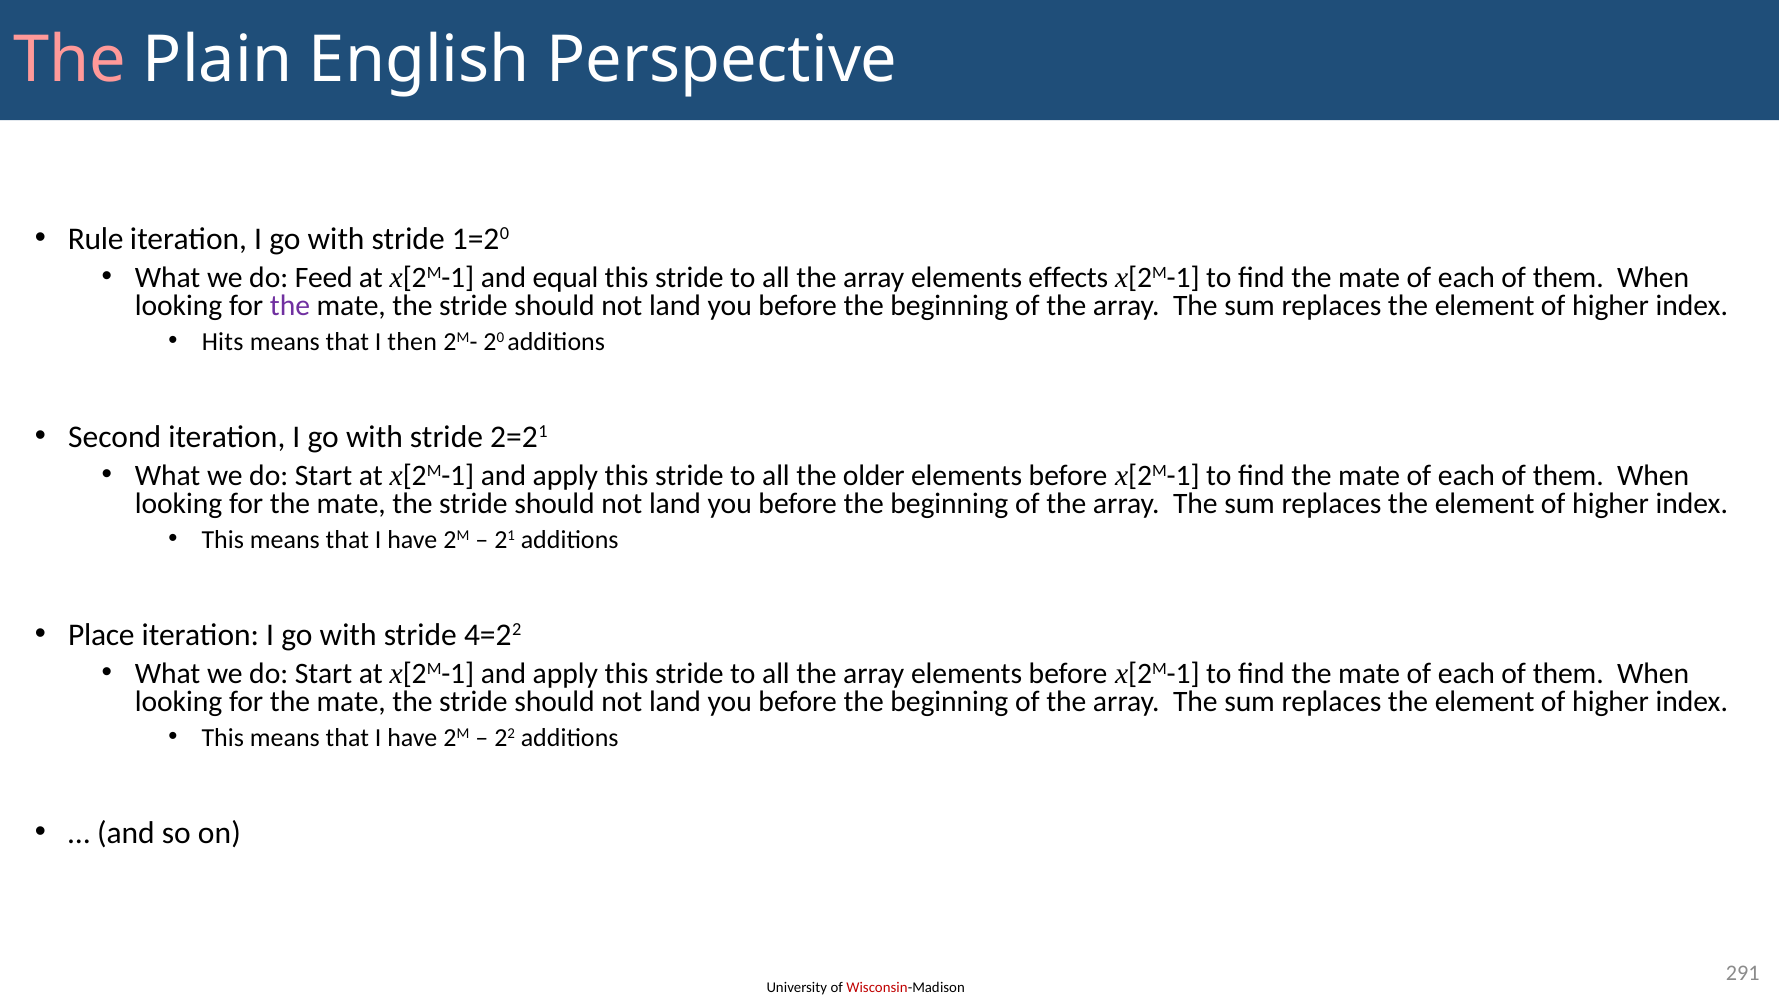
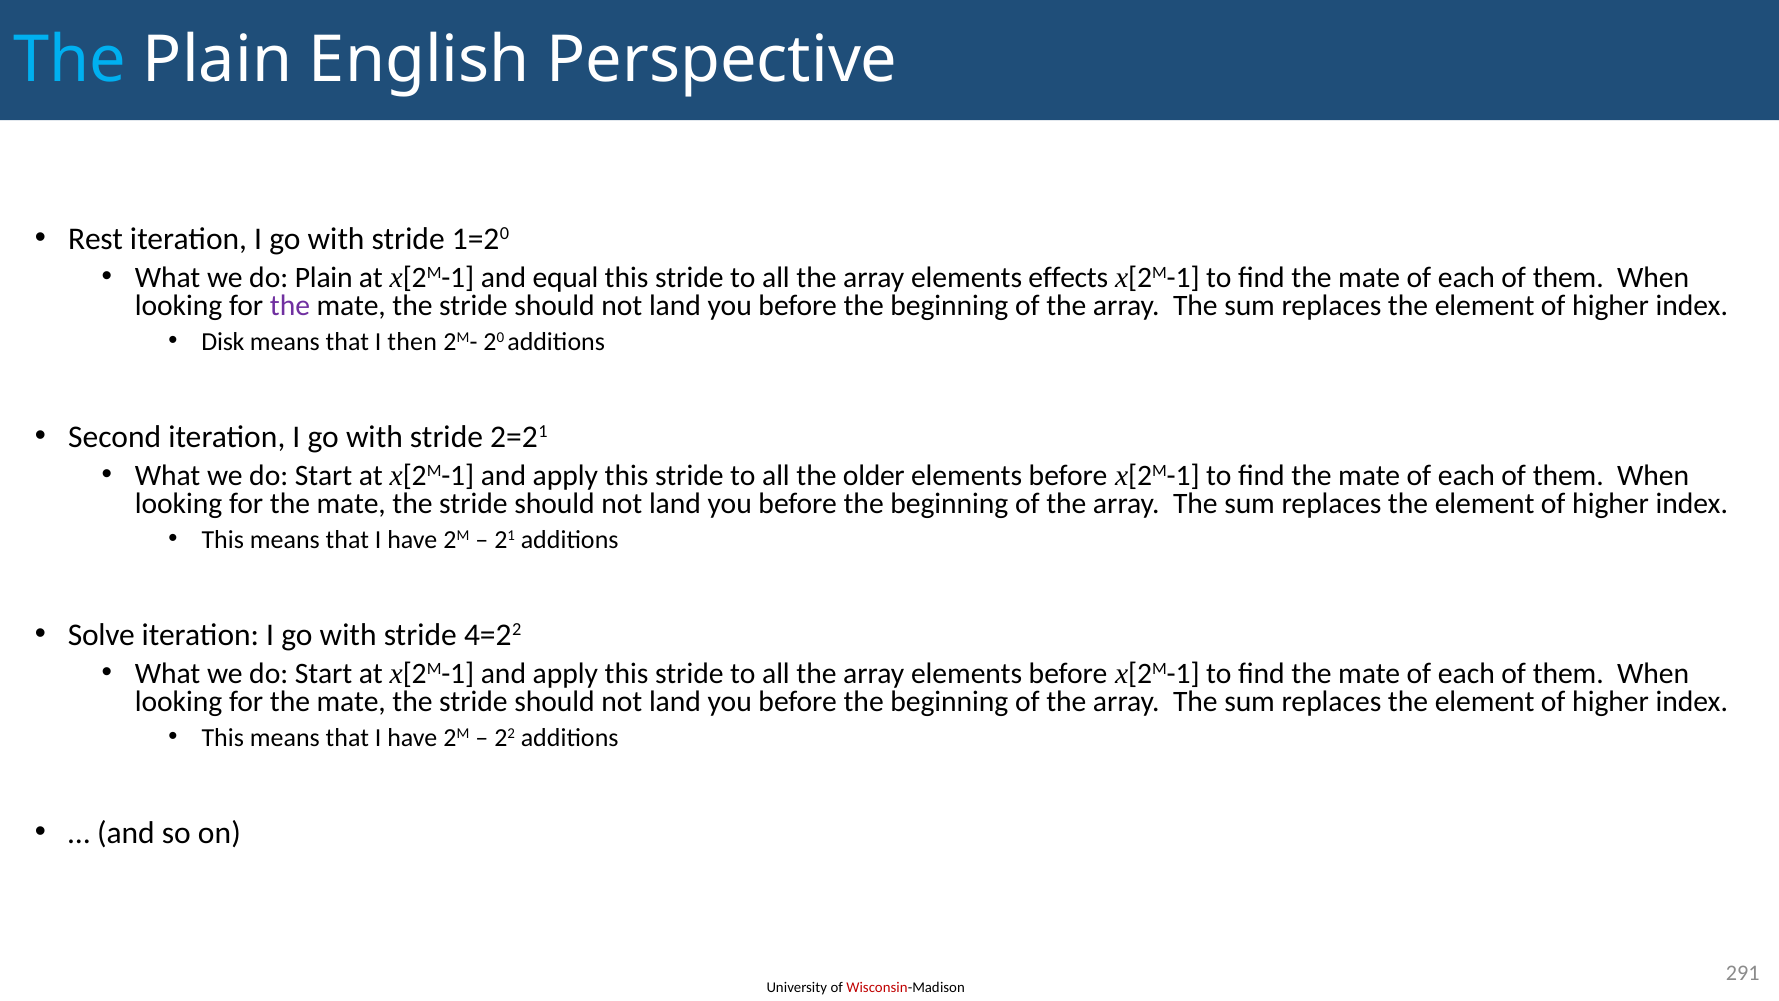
The colour: pink -> light blue (70, 60)
Rule: Rule -> Rest (96, 239)
do Feed: Feed -> Plain (324, 277)
Hits: Hits -> Disk (223, 342)
Place: Place -> Solve (101, 634)
